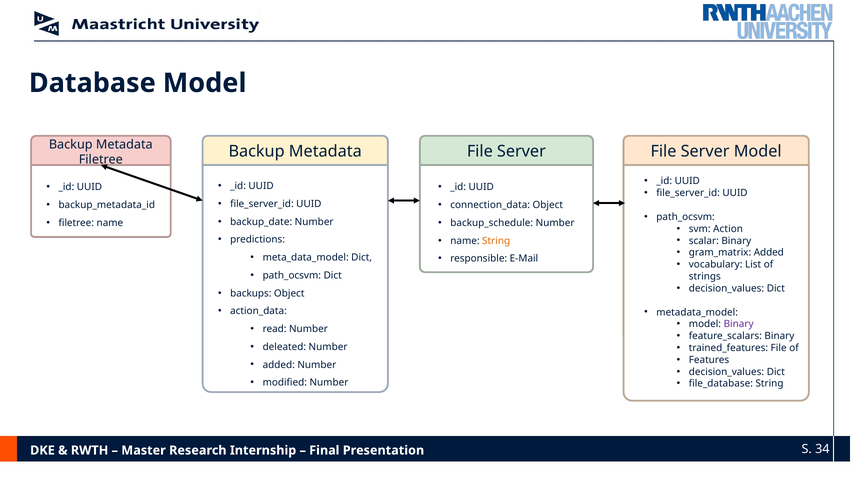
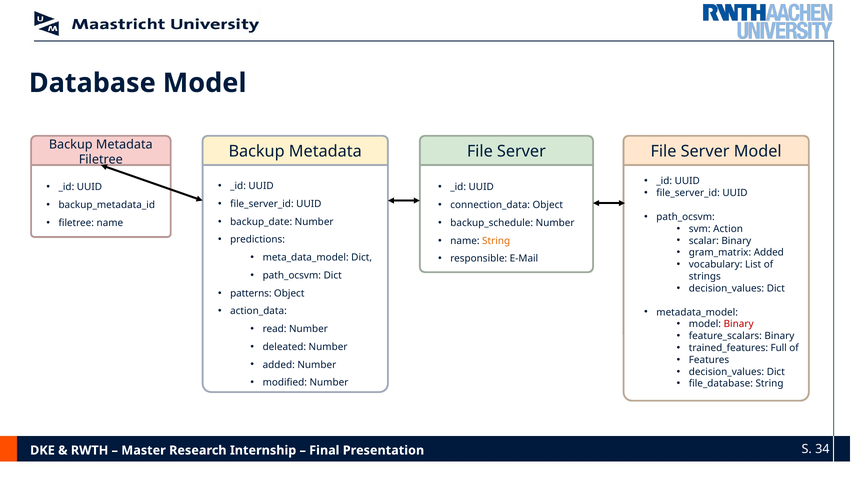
backups: backups -> patterns (251, 293)
Binary colour: purple -> red (739, 324)
trained_features File: File -> Full (779, 348)
